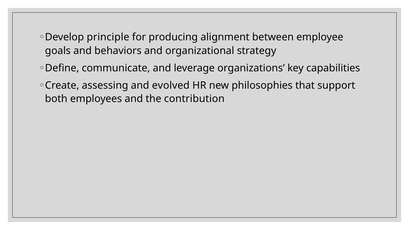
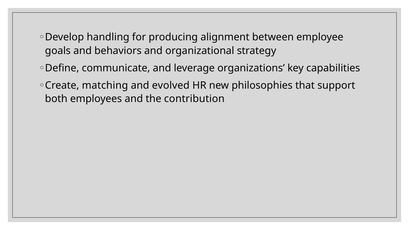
principle: principle -> handling (108, 37)
assessing: assessing -> matching (105, 85)
